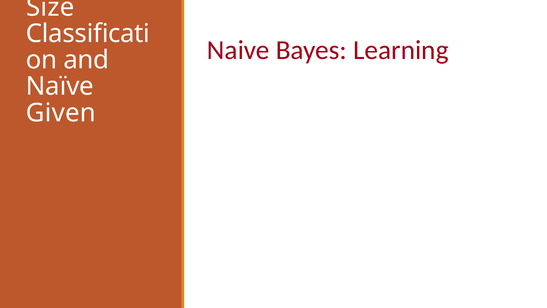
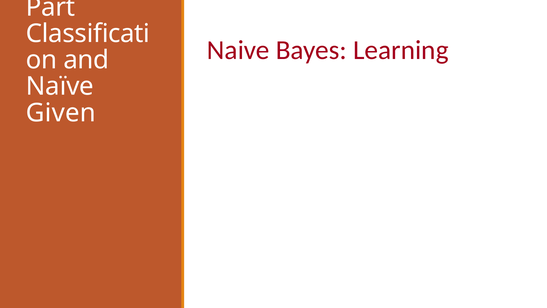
Size: Size -> Part (50, 7)
